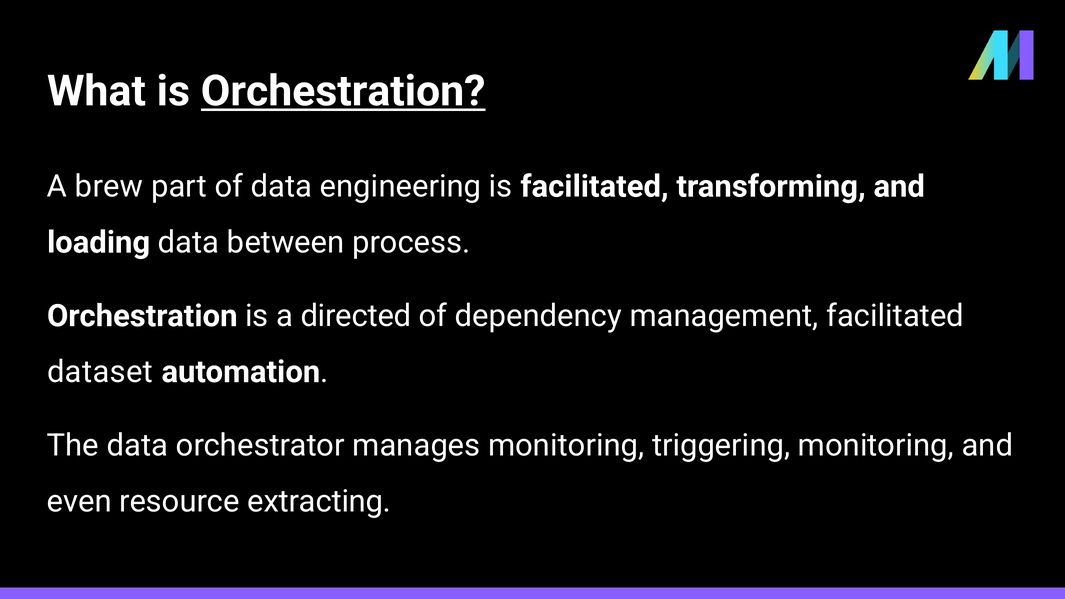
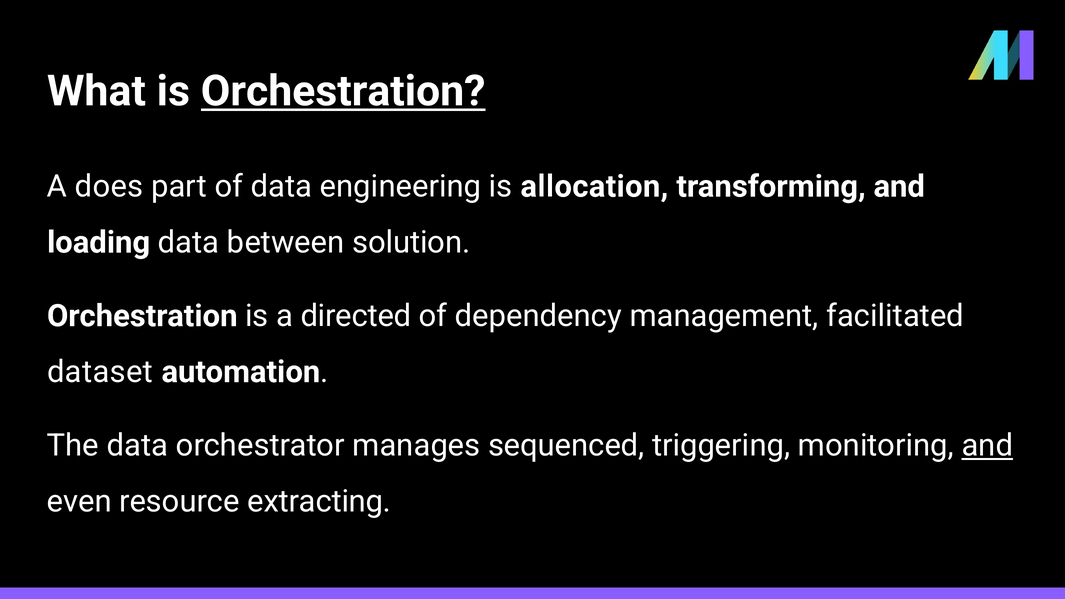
brew: brew -> does (109, 187)
is facilitated: facilitated -> allocation (594, 187)
process: process -> solution (411, 242)
manages monitoring: monitoring -> sequenced (566, 446)
and underline: none -> present (987, 446)
